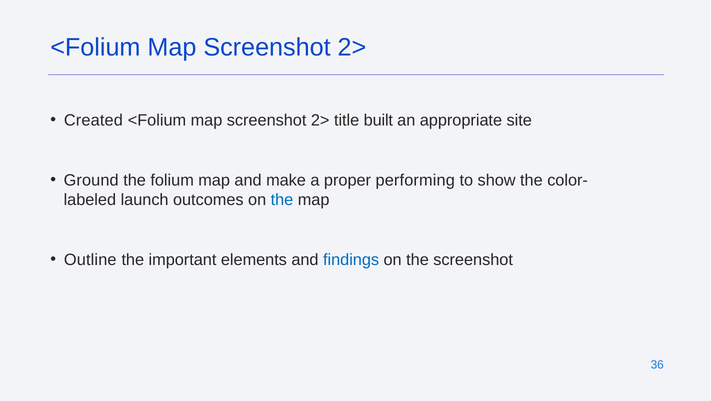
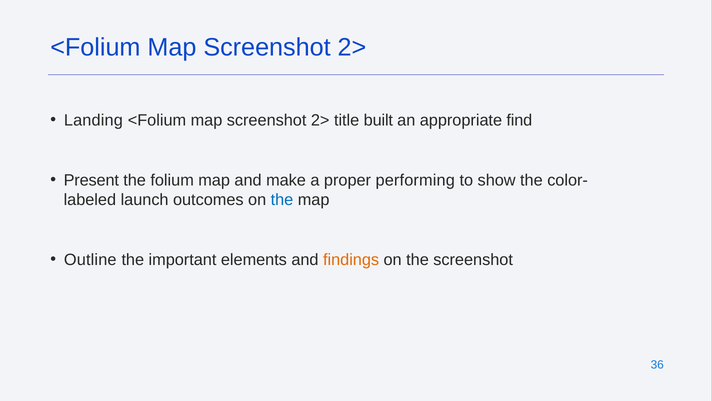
Created: Created -> Landing (93, 120)
site: site -> find (519, 120)
Ground: Ground -> Present (91, 180)
findings colour: blue -> orange (351, 259)
